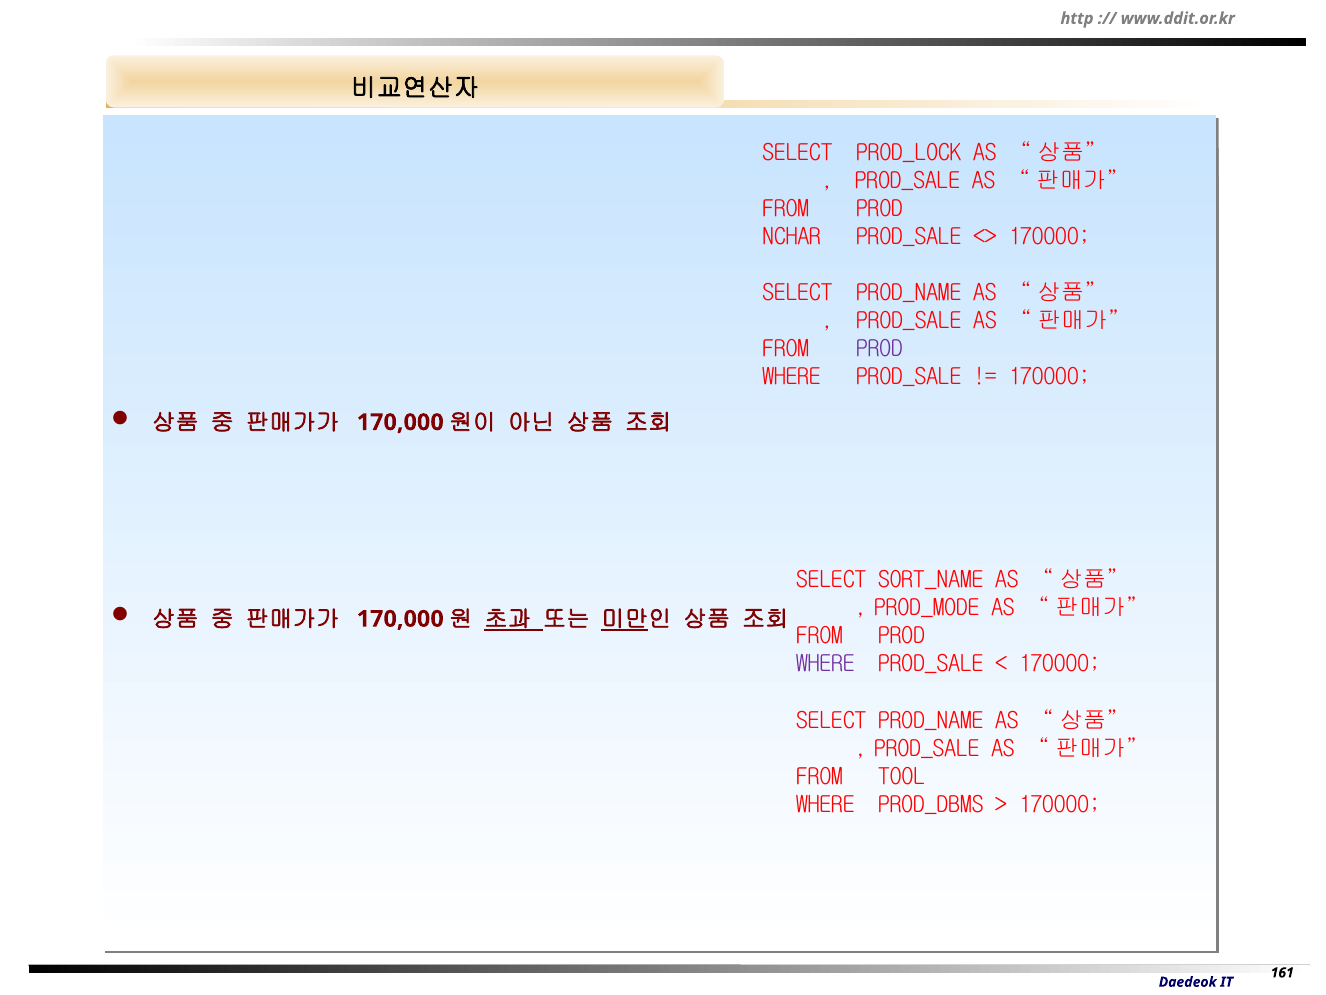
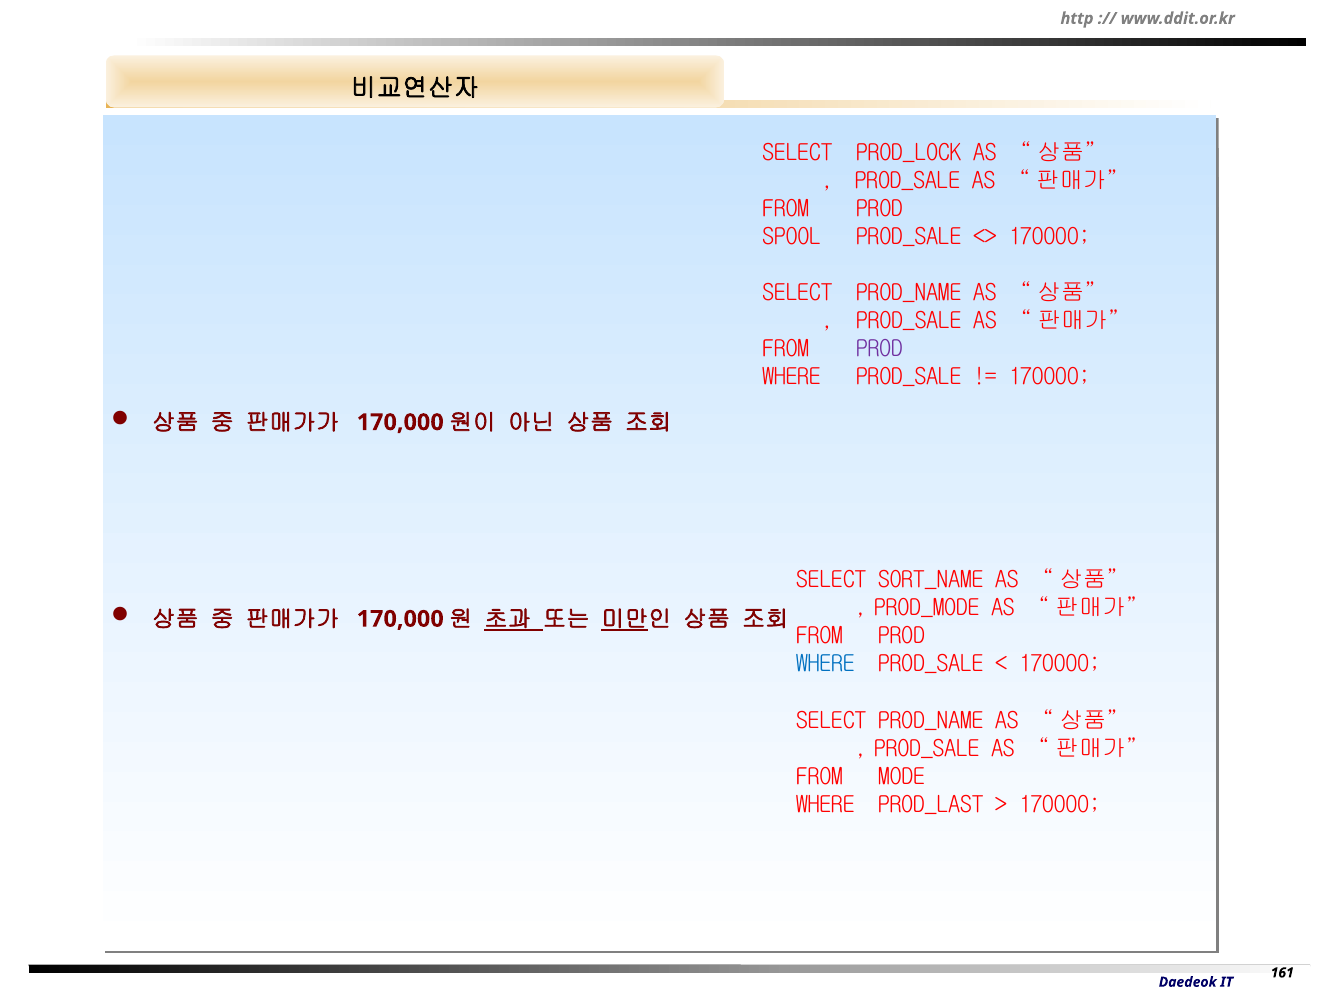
NCHAR: NCHAR -> SPOOL (792, 237)
WHERE colour: purple -> blue (825, 664)
TOOL: TOOL -> MODE (902, 776)
PROD_DBMS: PROD_DBMS -> PROD_LAST (931, 804)
